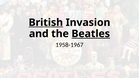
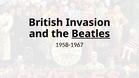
British underline: present -> none (46, 23)
